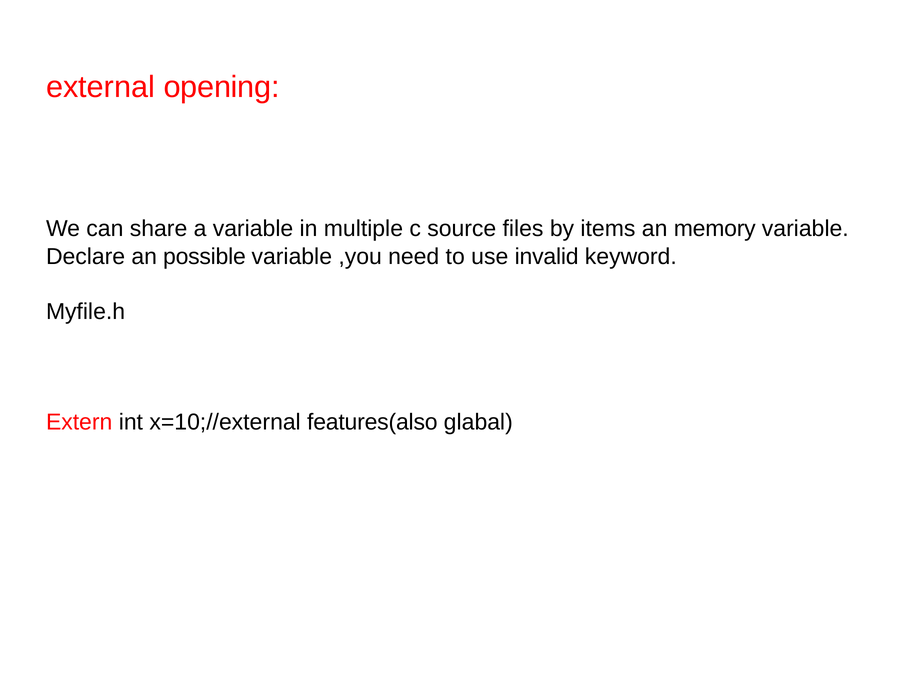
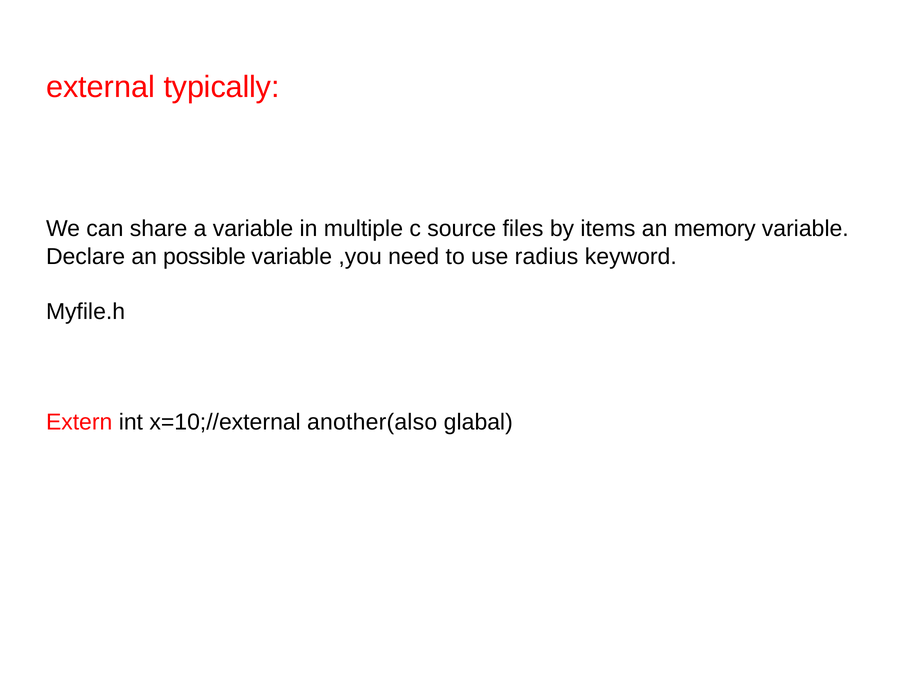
opening: opening -> typically (222, 87)
invalid: invalid -> radius (546, 256)
features(also: features(also -> another(also (372, 422)
